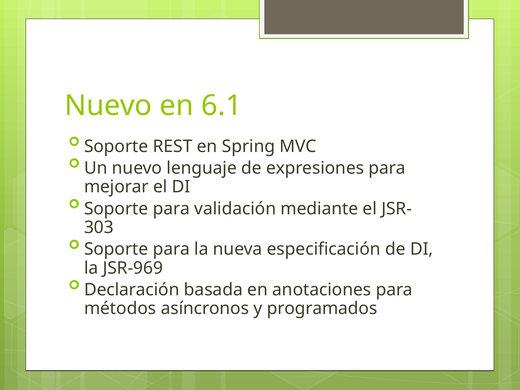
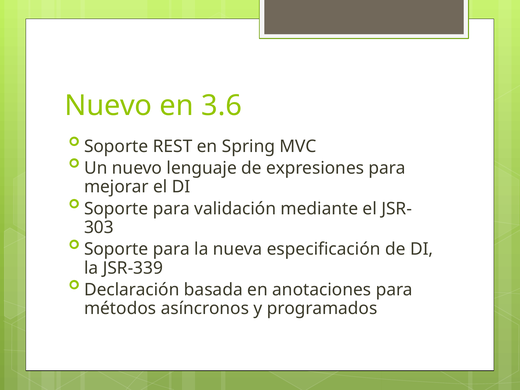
6.1: 6.1 -> 3.6 (222, 106)
JSR-969: JSR-969 -> JSR-339 (133, 268)
